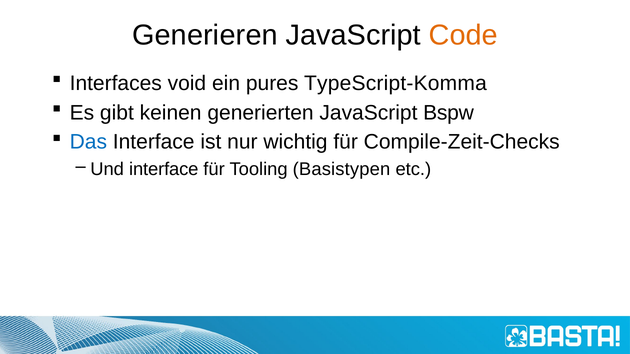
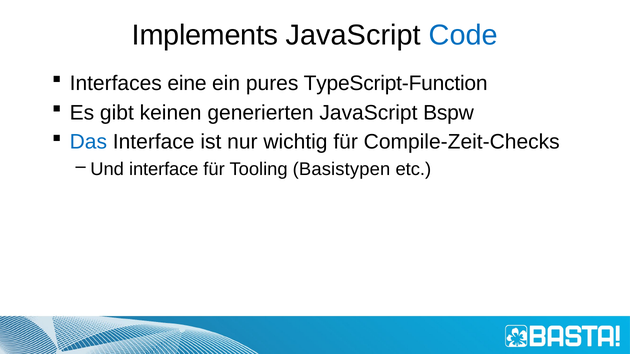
Generieren: Generieren -> Implements (205, 35)
Code colour: orange -> blue (463, 35)
void: void -> eine (187, 83)
TypeScript-Komma: TypeScript-Komma -> TypeScript-Function (396, 83)
